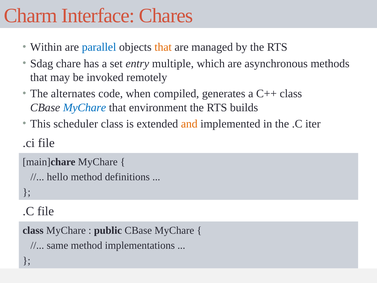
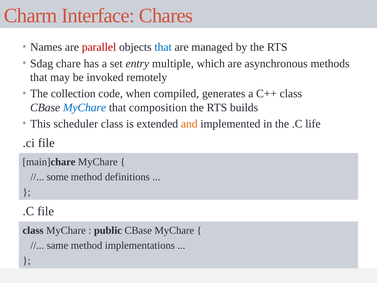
Within: Within -> Names (46, 47)
parallel colour: blue -> red (99, 47)
that colour: orange -> blue (163, 47)
alternates: alternates -> collection (73, 94)
environment: environment -> composition (158, 107)
iter: iter -> life (313, 124)
hello: hello -> some (58, 177)
